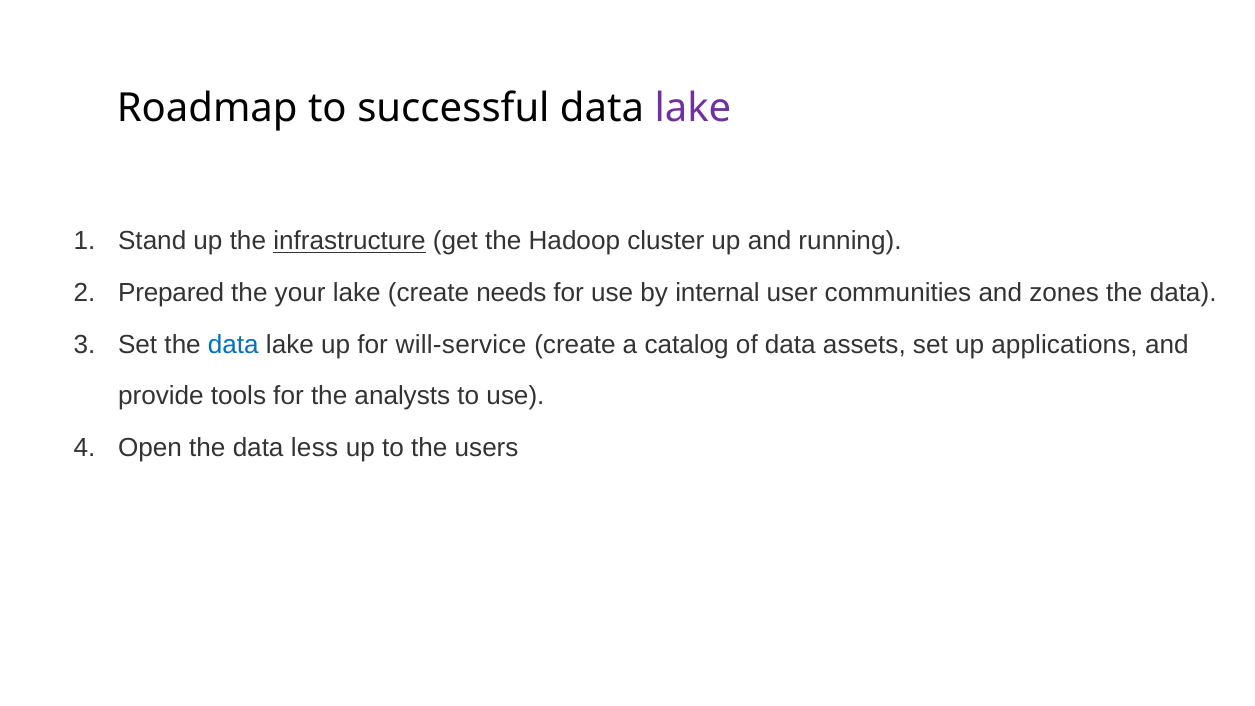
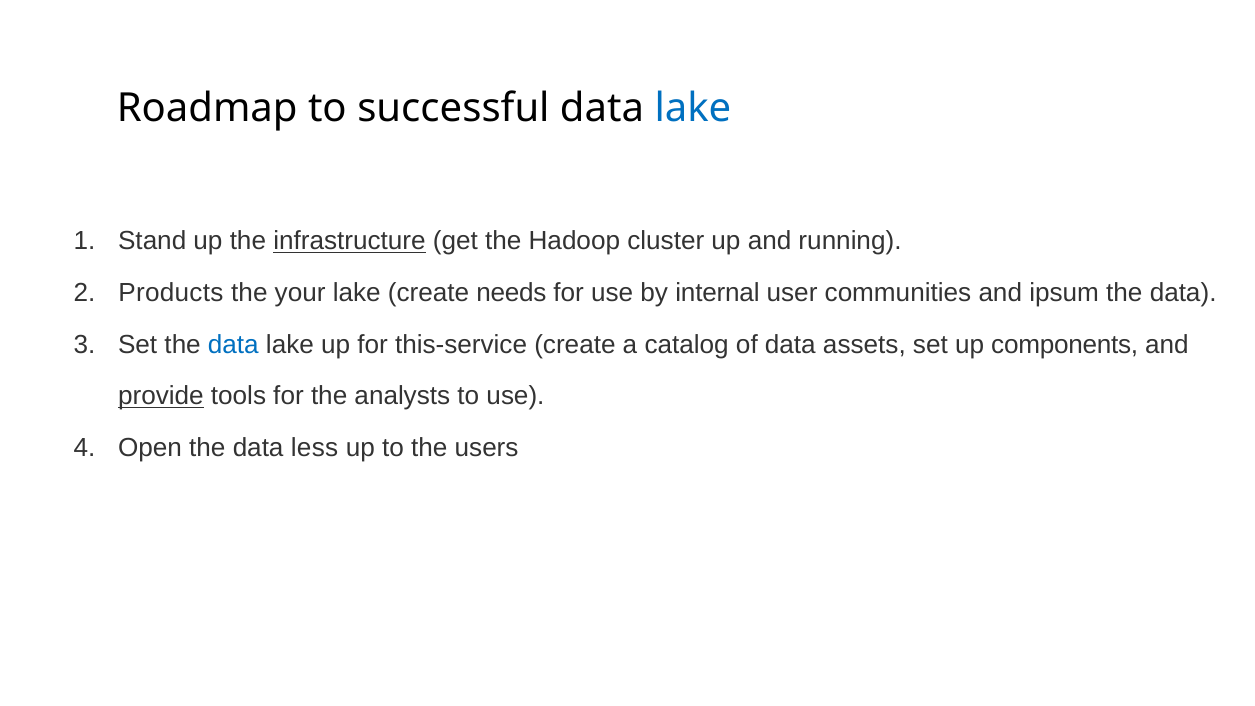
lake colour: purple -> blue (693, 108)
Prepared: Prepared -> Products (171, 293)
zones: zones -> ipsum (1064, 293)
will-service: will-service -> this-service (461, 345)
applications: applications -> components (1065, 345)
provide underline: none -> present (161, 396)
